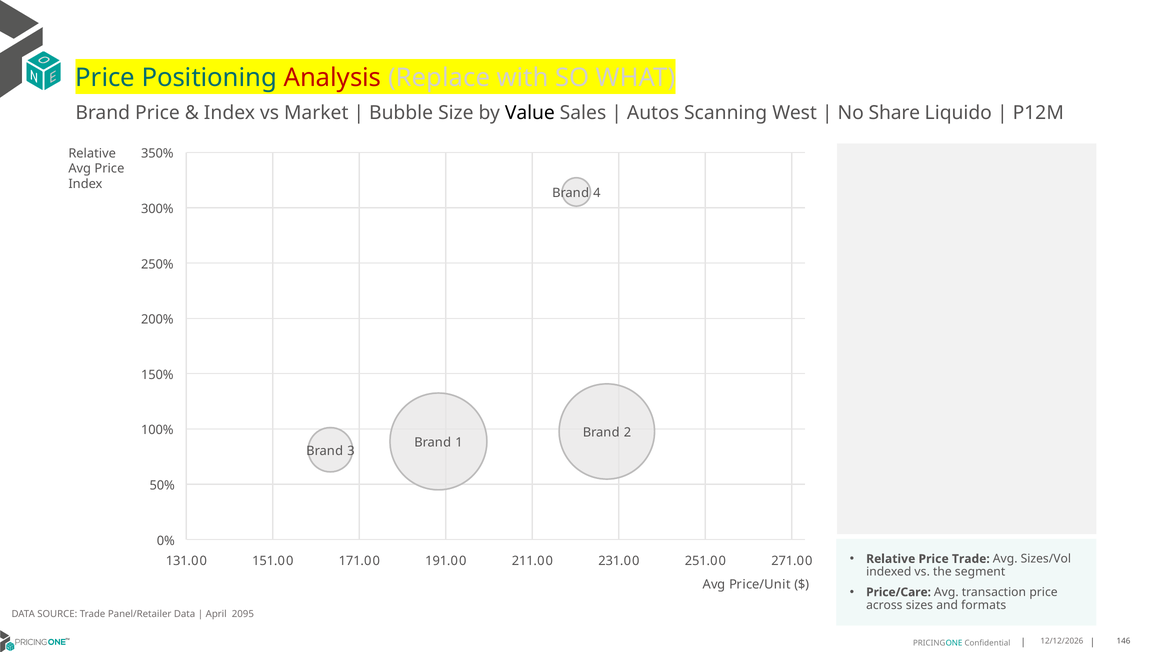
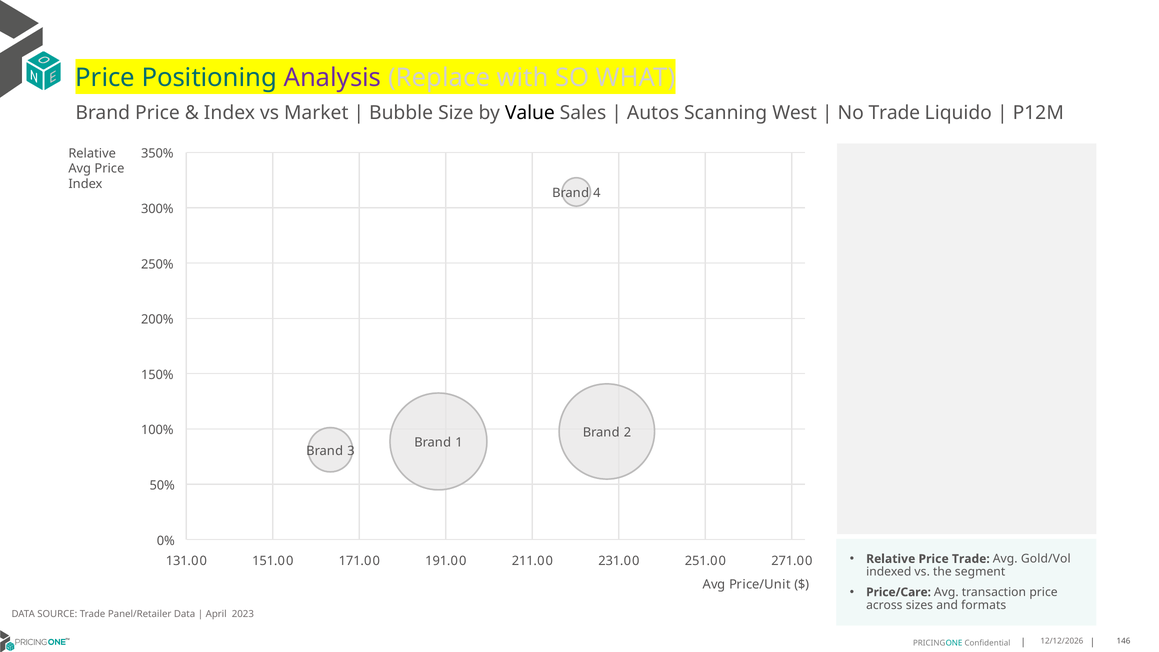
Analysis colour: red -> purple (332, 78)
No Share: Share -> Trade (894, 113)
Sizes/Vol: Sizes/Vol -> Gold/Vol (1046, 559)
2095: 2095 -> 2023 (243, 614)
